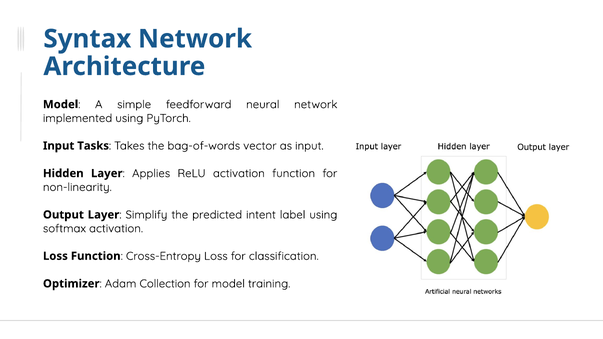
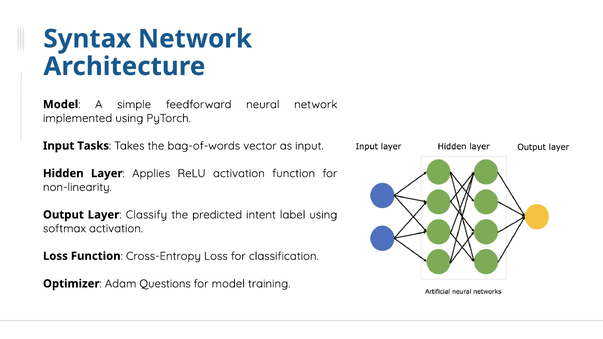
Simplify: Simplify -> Classify (146, 215)
Collection: Collection -> Questions (165, 284)
